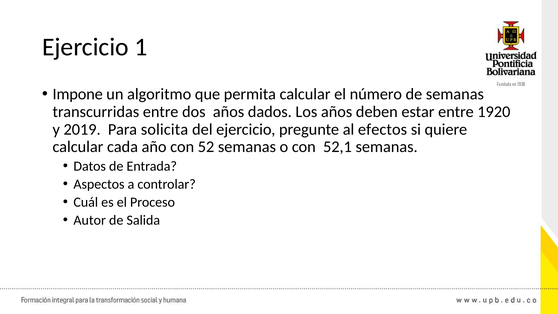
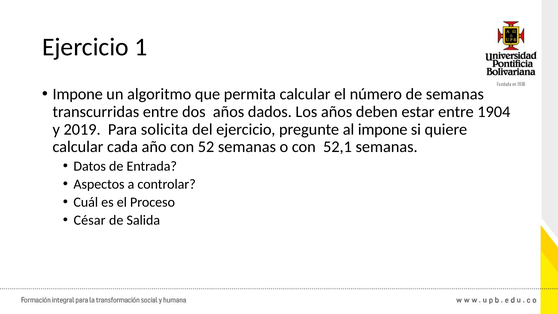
1920: 1920 -> 1904 (494, 112)
al efectos: efectos -> impone (383, 129)
Autor: Autor -> César (90, 220)
